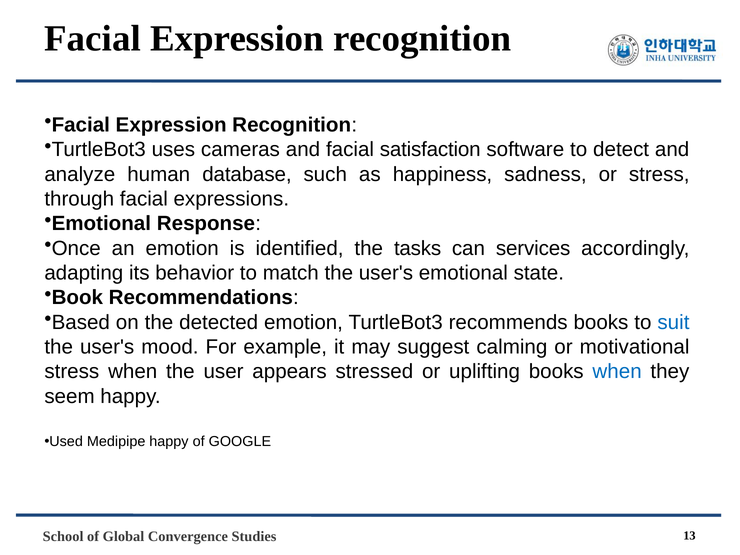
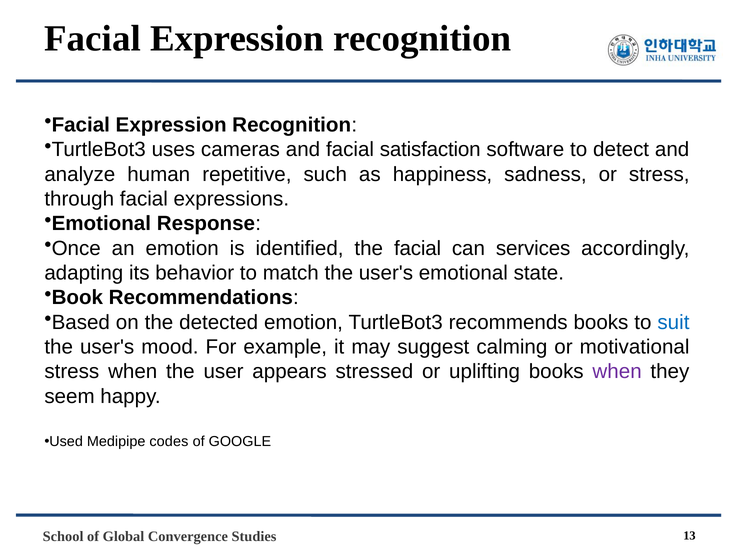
database: database -> repetitive (247, 174)
the tasks: tasks -> facial (418, 248)
when colour: blue -> purple (617, 372)
Medipipe happy: happy -> codes (169, 442)
